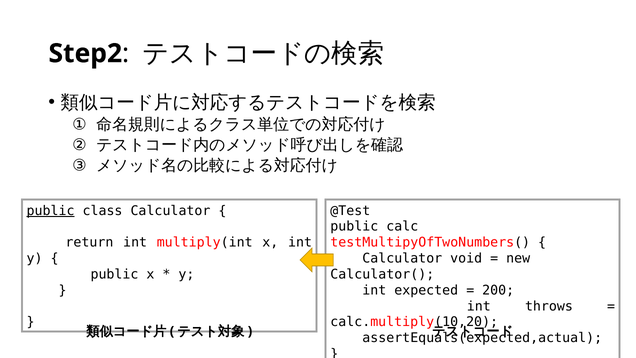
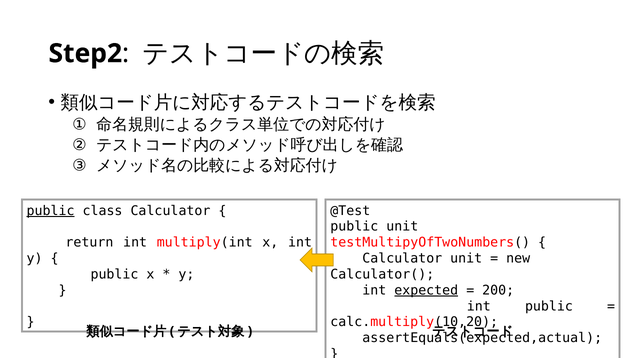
public calc: calc -> unit (402, 226)
Calculator void: void -> unit (466, 258)
expected underline: none -> present (426, 290)
int throws: throws -> public (549, 306)
